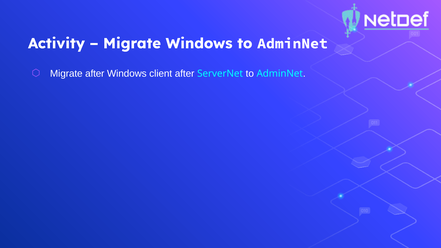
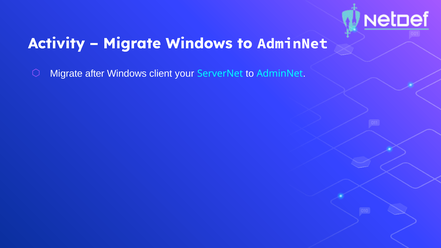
client after: after -> your (185, 74)
